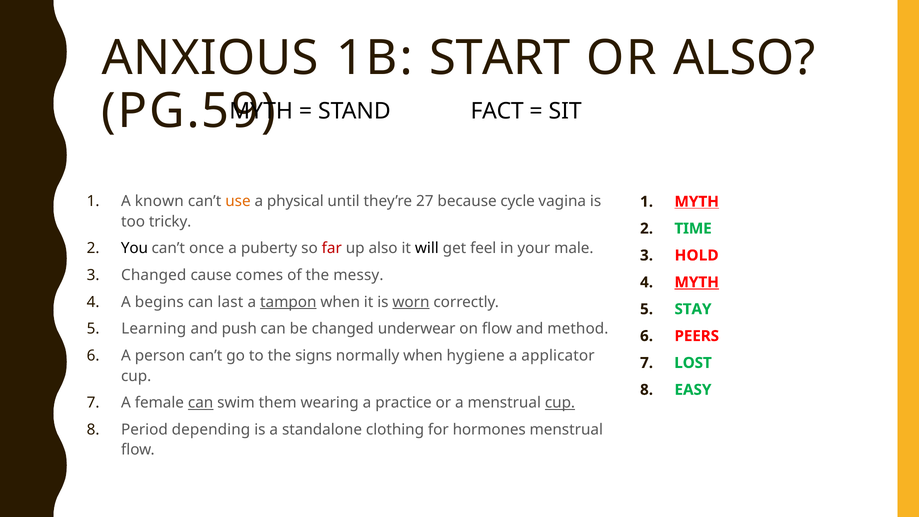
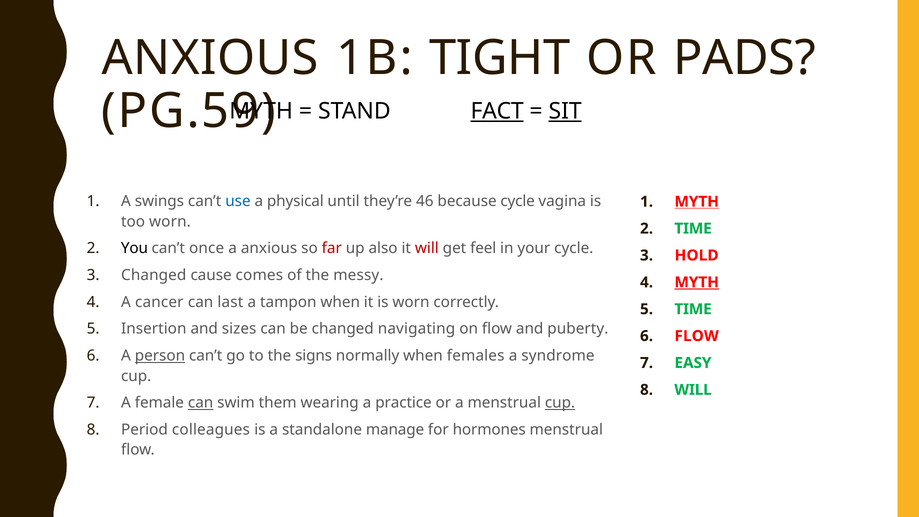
START: START -> TIGHT (500, 58)
OR ALSO: ALSO -> PADS (744, 58)
FACT underline: none -> present (497, 111)
SIT underline: none -> present (565, 111)
known: known -> swings (159, 201)
use colour: orange -> blue (238, 201)
27: 27 -> 46 (425, 201)
too tricky: tricky -> worn (170, 221)
a puberty: puberty -> anxious (269, 248)
will colour: black -> red (427, 248)
your male: male -> cycle (574, 248)
begins: begins -> cancer (159, 302)
tampon underline: present -> none (288, 302)
worn underline: present -> none (411, 302)
STAY: STAY -> TIME (693, 309)
Learning: Learning -> Insertion (154, 329)
push: push -> sizes (239, 329)
underwear: underwear -> navigating (416, 329)
method: method -> puberty (578, 329)
PEERS: PEERS -> FLOW (697, 336)
person underline: none -> present (160, 356)
hygiene: hygiene -> females (476, 356)
applicator: applicator -> syndrome (558, 356)
LOST: LOST -> EASY (693, 363)
EASY: EASY -> WILL (693, 390)
depending: depending -> colleagues (211, 430)
clothing: clothing -> manage (395, 430)
